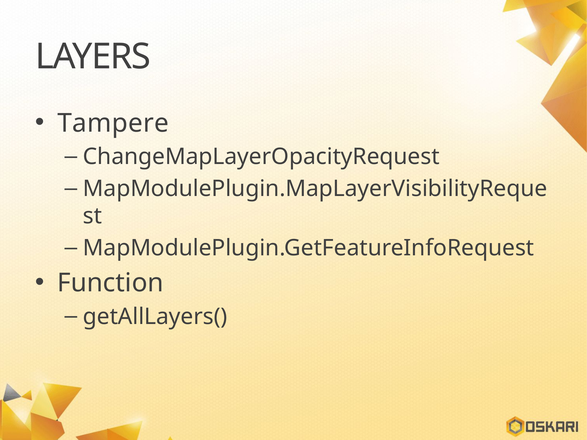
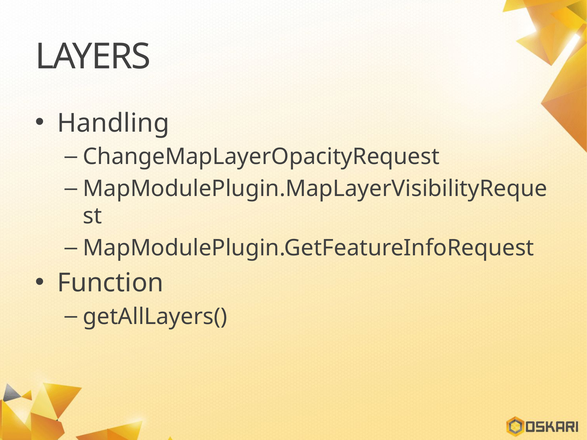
Tampere: Tampere -> Handling (113, 123)
